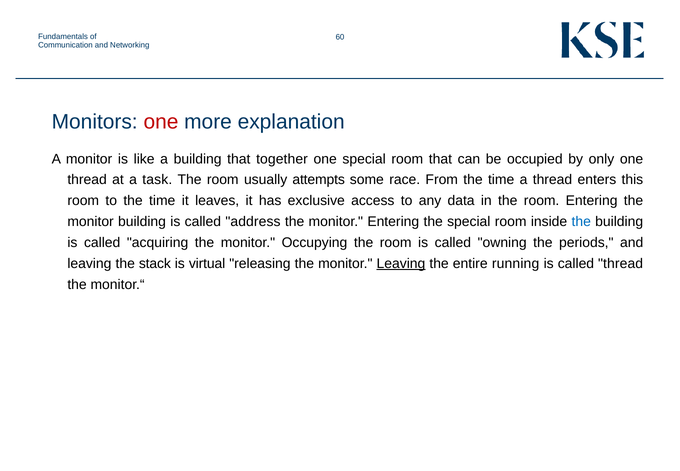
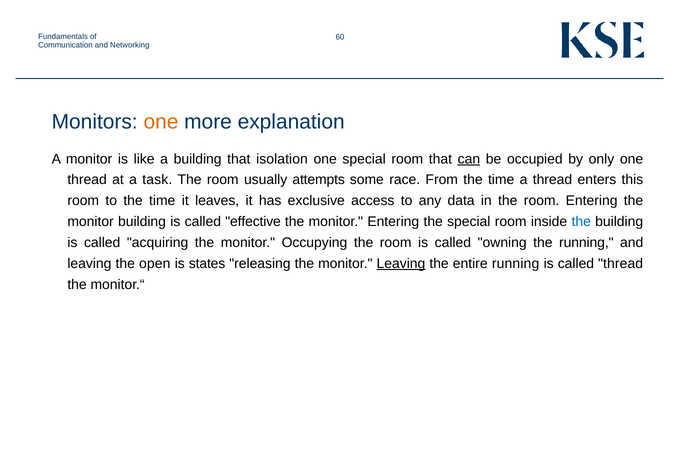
one colour: red -> orange (161, 122)
together: together -> isolation (282, 159)
can underline: none -> present (469, 159)
address: address -> effective (253, 222)
the periods: periods -> running (586, 242)
stack: stack -> open (155, 263)
virtual: virtual -> states (207, 263)
